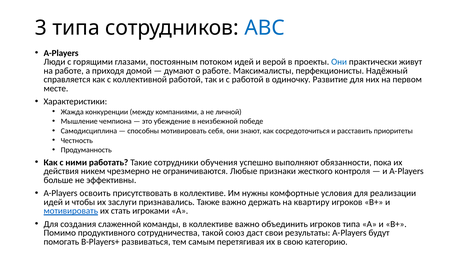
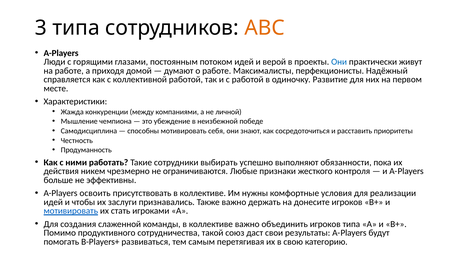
ABC colour: blue -> orange (265, 28)
обучения: обучения -> выбирать (219, 163)
квартиру: квартиру -> донесите (312, 202)
